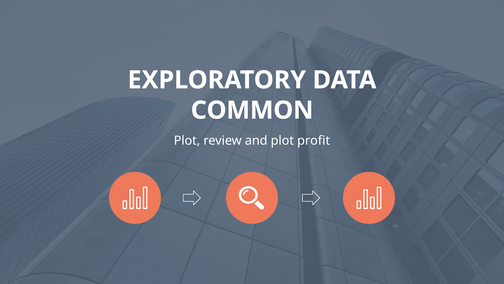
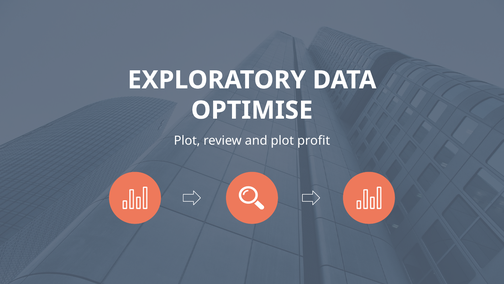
COMMON: COMMON -> OPTIMISE (252, 110)
